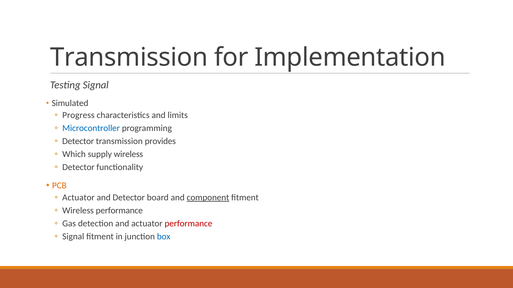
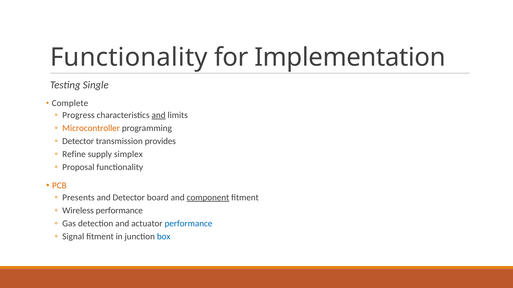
Transmission: Transmission -> Functionality (129, 57)
Testing Signal: Signal -> Single (96, 85)
Simulated: Simulated -> Complete (70, 103)
and underline: none -> present (159, 115)
Microcontroller colour: blue -> orange (91, 128)
Which: Which -> Refine (74, 155)
supply wireless: wireless -> simplex (128, 155)
Detector: Detector -> Proposal (78, 168)
Actuator: Actuator -> Presents (78, 198)
performance colour: red -> blue (188, 224)
